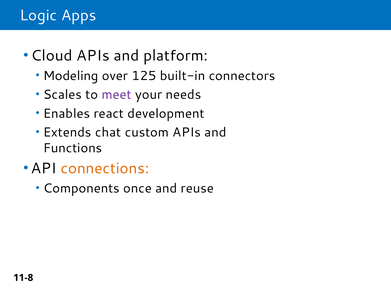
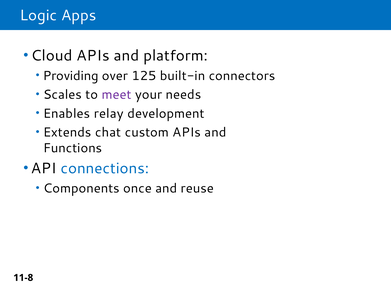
Modeling: Modeling -> Providing (71, 76)
react: react -> relay (109, 114)
connections colour: orange -> blue (105, 169)
